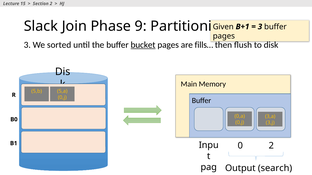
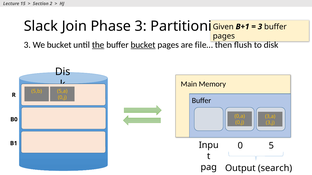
Phase 9: 9 -> 3 (141, 26)
We sorted: sorted -> bucket (59, 45)
the underline: none -> present (98, 45)
fills…: fills… -> file… (204, 45)
0 2: 2 -> 5 (271, 146)
